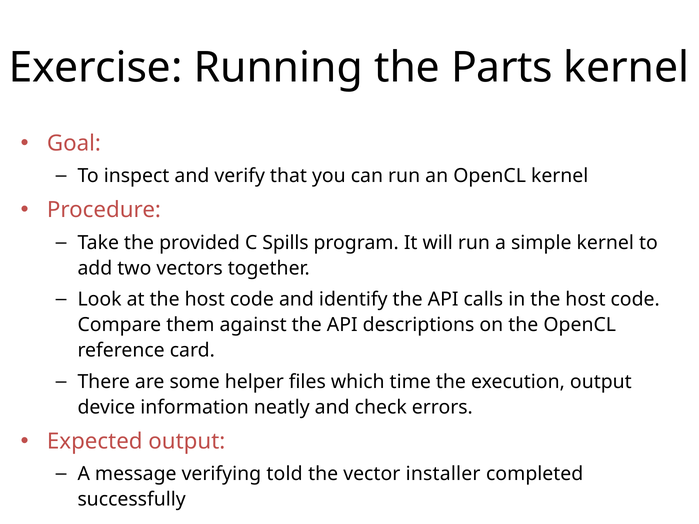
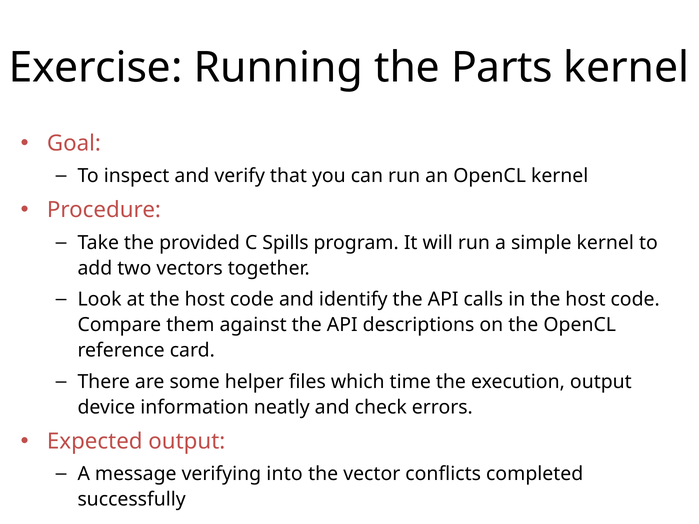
told: told -> into (285, 474)
installer: installer -> conflicts (443, 474)
